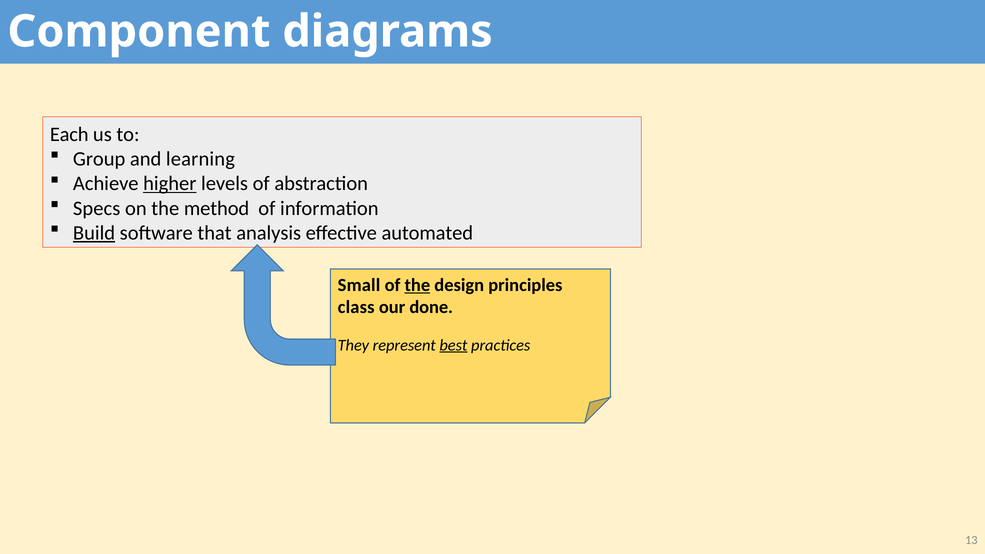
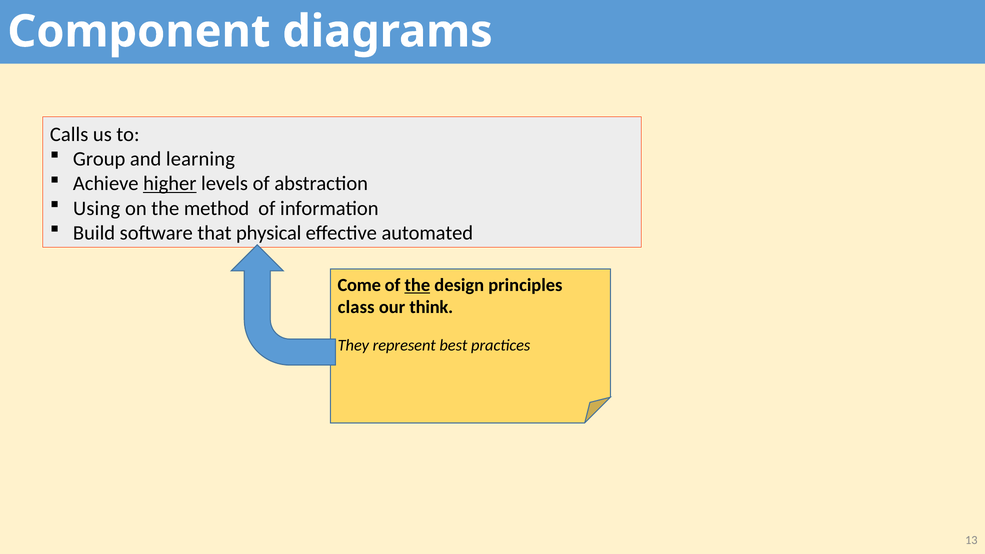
Each: Each -> Calls (69, 134)
Specs: Specs -> Using (97, 208)
Build underline: present -> none (94, 233)
analysis: analysis -> physical (269, 233)
Small: Small -> Come (359, 285)
done: done -> think (431, 307)
best underline: present -> none (453, 345)
